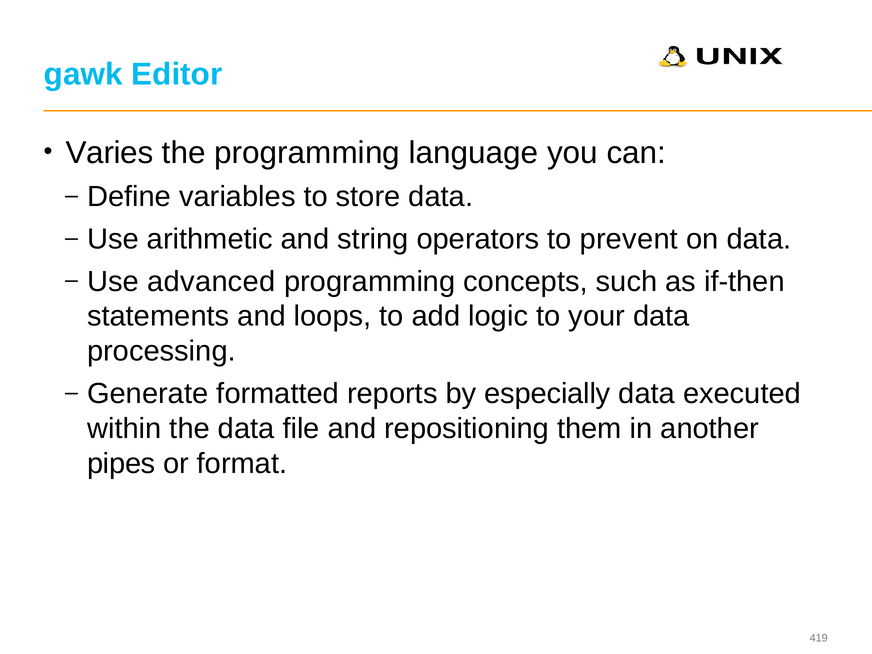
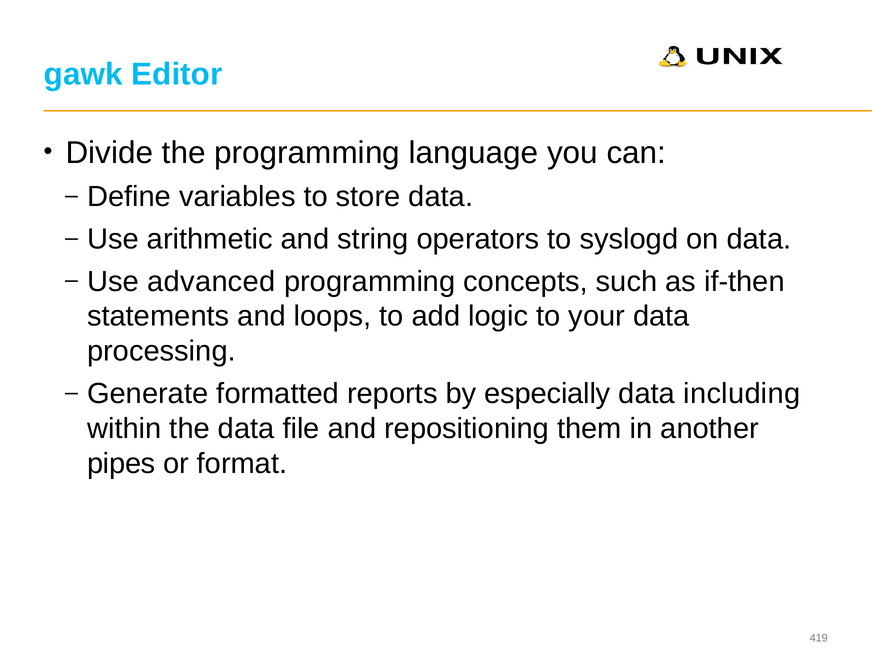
Varies: Varies -> Divide (109, 153)
prevent: prevent -> syslogd (629, 239)
executed: executed -> including (742, 394)
